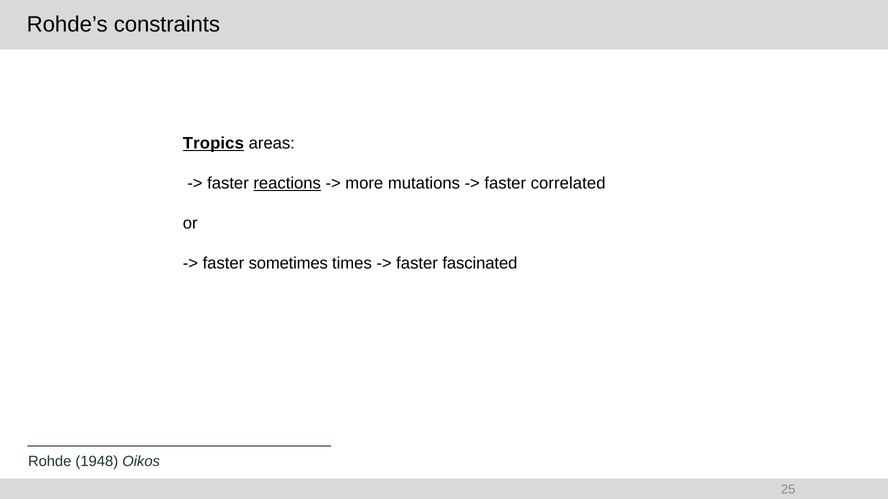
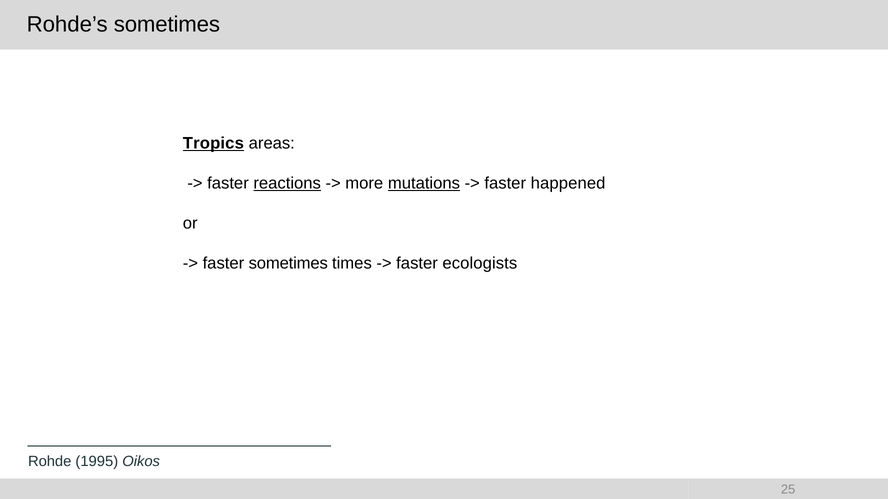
Rohde’s constraints: constraints -> sometimes (167, 25)
mutations underline: none -> present (424, 183)
correlated: correlated -> happened (568, 183)
fascinated: fascinated -> ecologists (480, 263)
1948: 1948 -> 1995 (97, 462)
